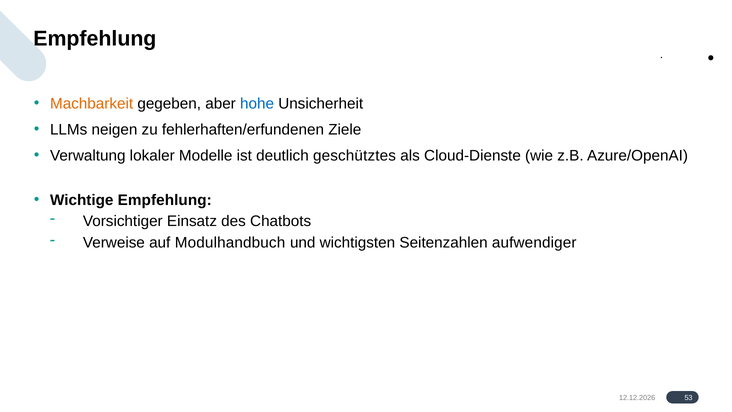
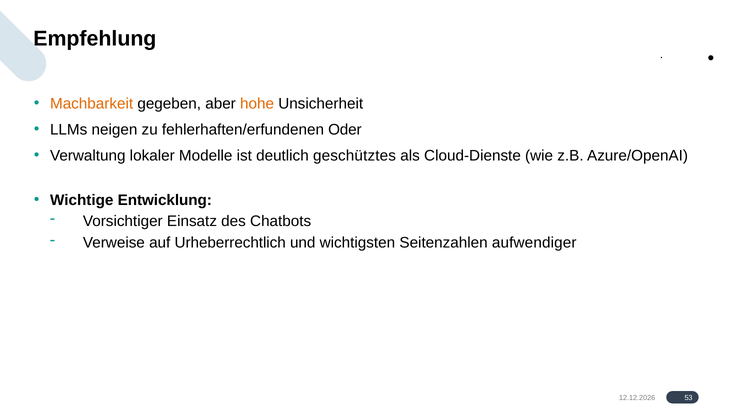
hohe colour: blue -> orange (257, 104)
Ziele: Ziele -> Oder (345, 130)
Wichtige Empfehlung: Empfehlung -> Entwicklung (165, 200)
Modulhandbuch: Modulhandbuch -> Urheberrechtlich (230, 243)
